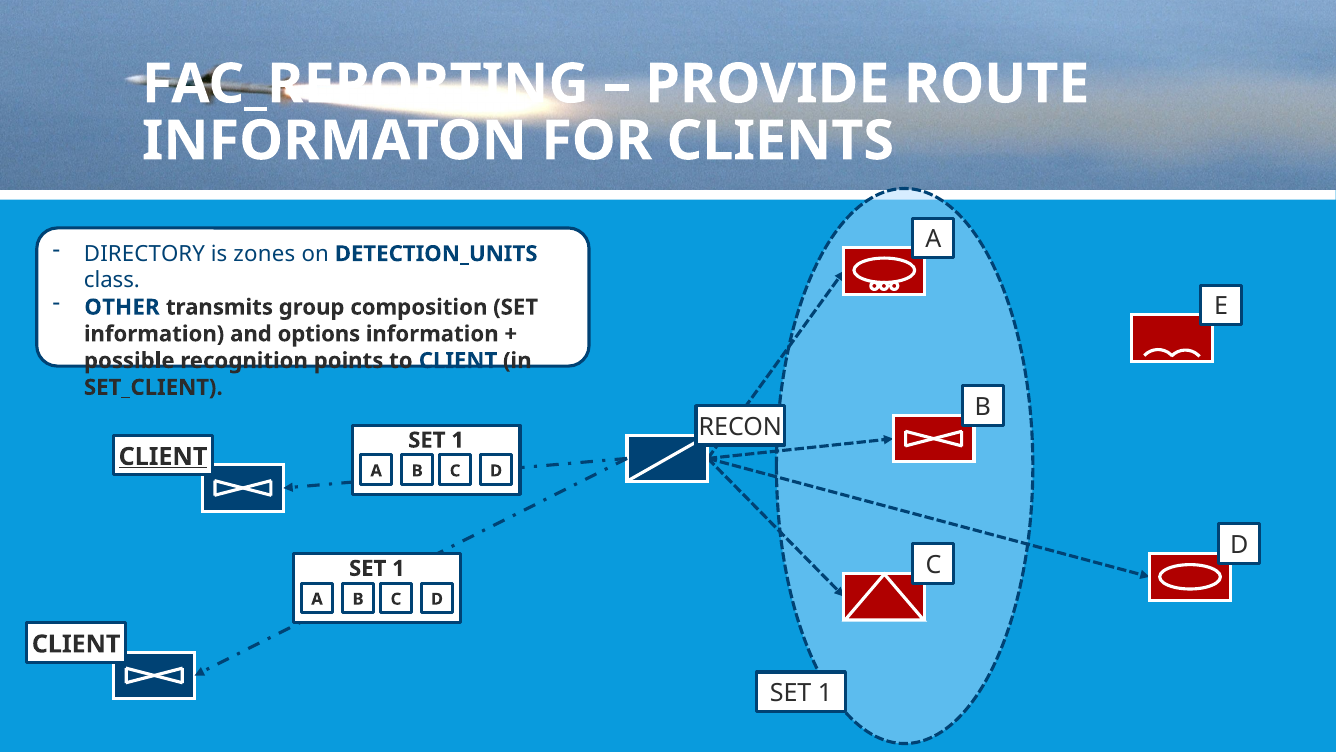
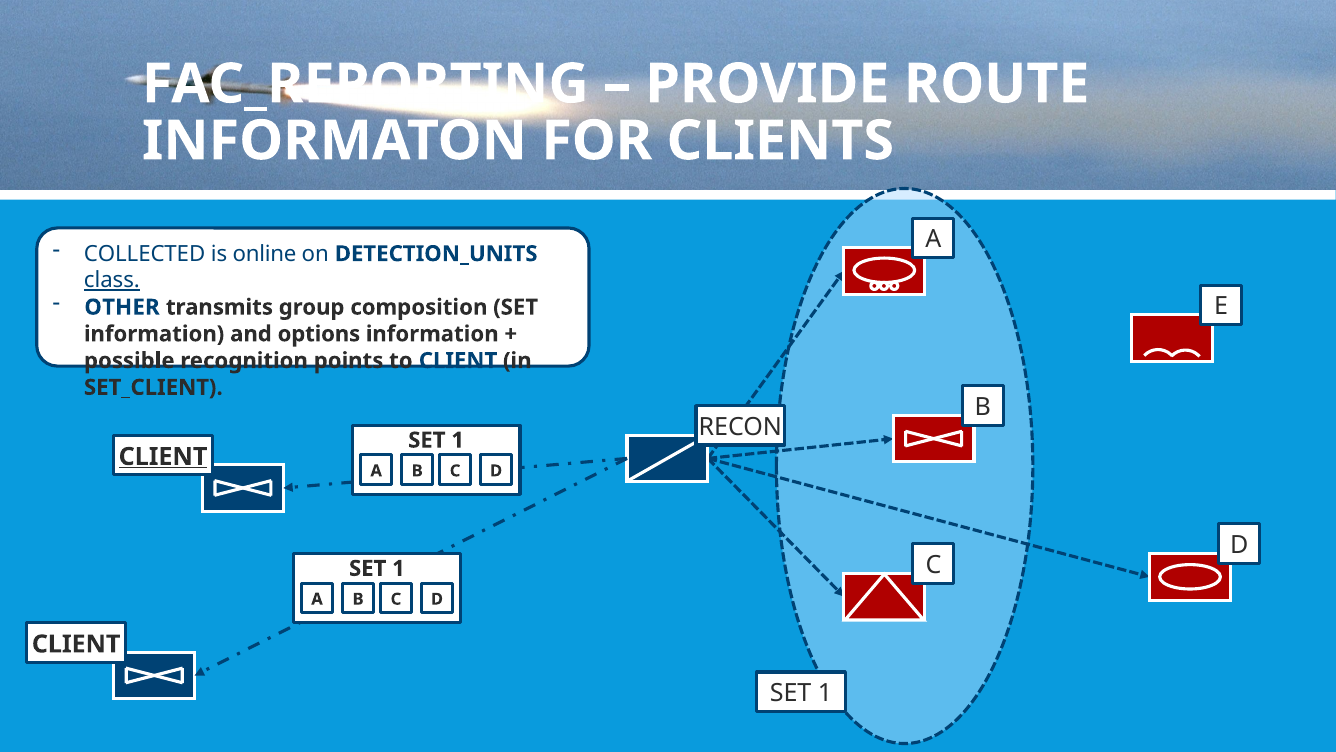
DIRECTORY: DIRECTORY -> COLLECTED (145, 254)
zones: zones -> online (265, 254)
class underline: none -> present (112, 280)
